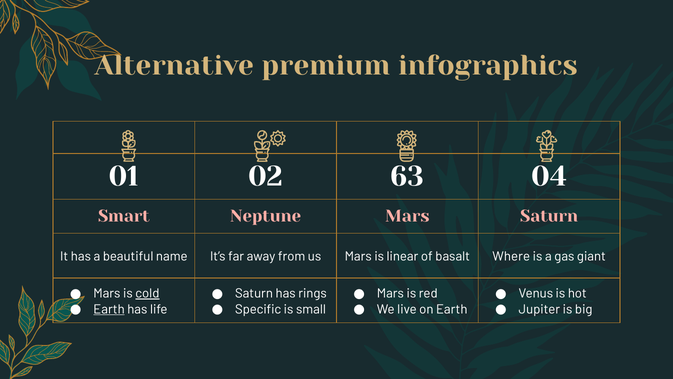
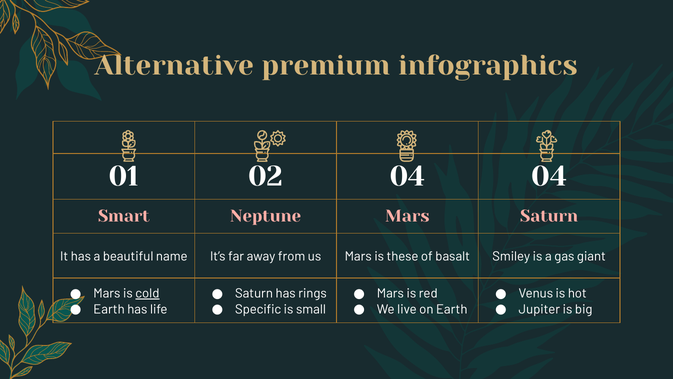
02 63: 63 -> 04 (408, 176)
linear: linear -> these (403, 256)
Where: Where -> Smiley (511, 256)
Earth underline: present -> none (109, 309)
